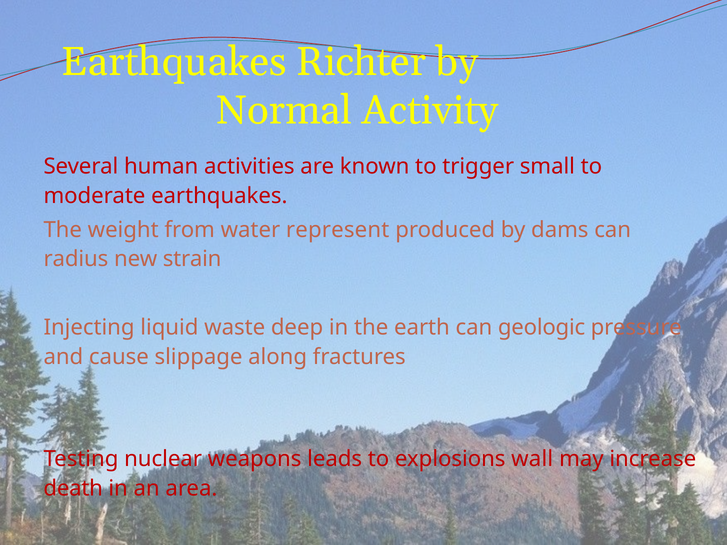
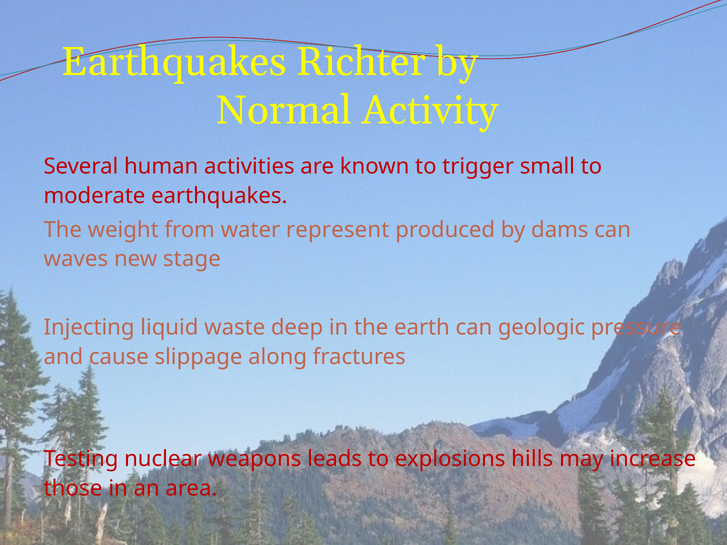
radius: radius -> waves (76, 259)
strain: strain -> stage (192, 259)
wall: wall -> hills (532, 459)
death: death -> those (73, 489)
